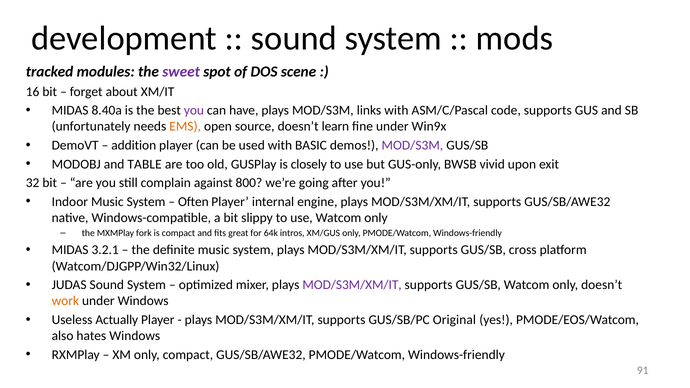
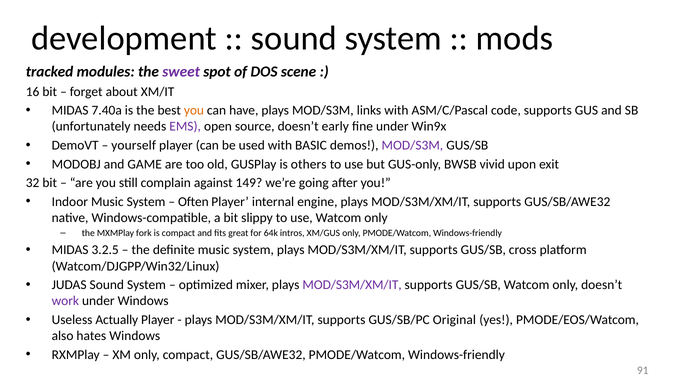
8.40a: 8.40a -> 7.40a (107, 110)
you colour: purple -> orange (194, 110)
EMS colour: orange -> purple (185, 127)
learn: learn -> early (335, 127)
addition: addition -> yourself (134, 145)
TABLE: TABLE -> GAME (145, 164)
closely: closely -> others (309, 164)
800: 800 -> 149 (249, 183)
3.2.1: 3.2.1 -> 3.2.5 (105, 250)
work colour: orange -> purple (65, 301)
